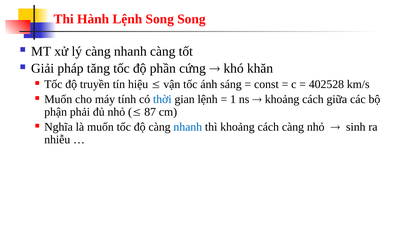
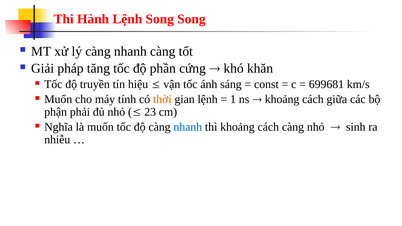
402528: 402528 -> 699681 (326, 84)
thời colour: blue -> orange (162, 99)
87: 87 -> 23 (150, 112)
